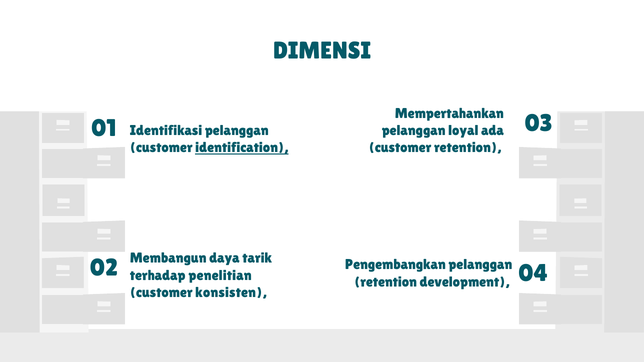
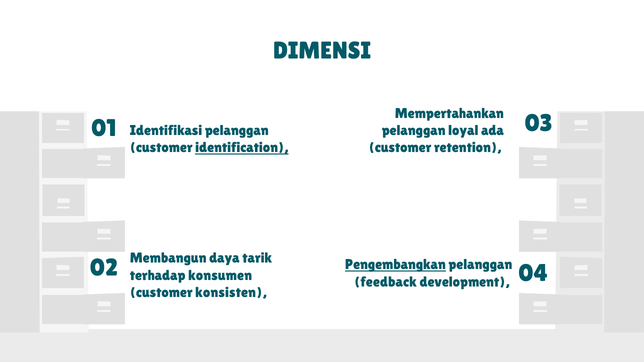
Pengembangkan underline: none -> present (395, 265)
penelitian: penelitian -> konsumen (220, 276)
retention: retention -> feedback (385, 282)
